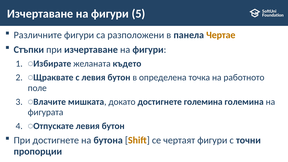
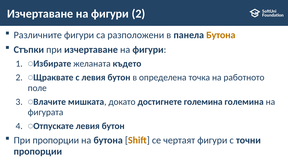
фигури 5: 5 -> 2 (138, 14)
панела Чертае: Чертае -> Бутона (221, 35)
При достигнете: достигнете -> пропорции (56, 140)
